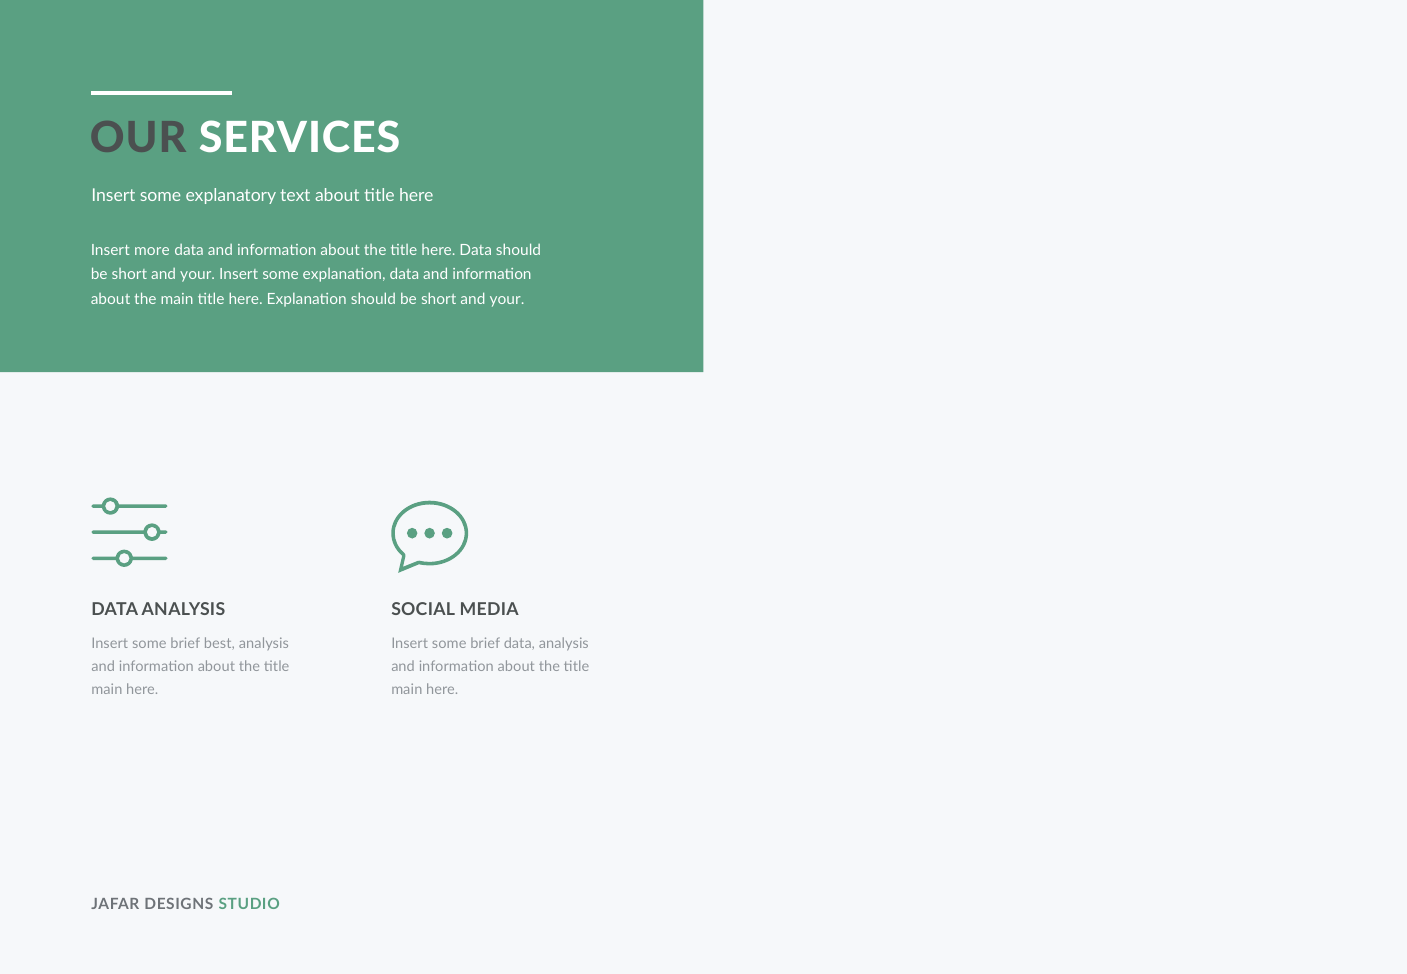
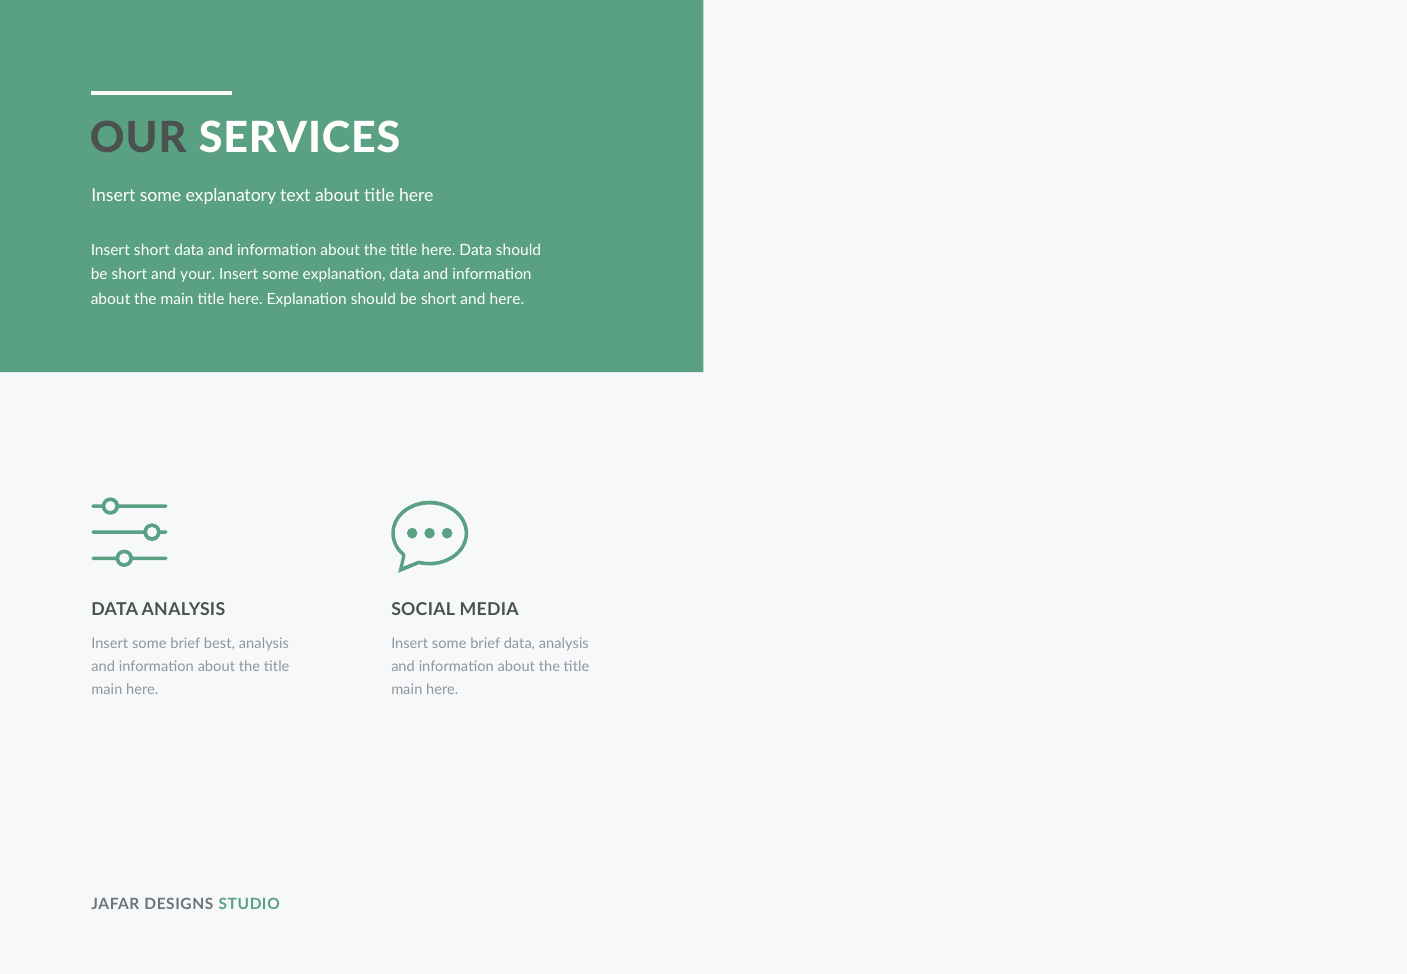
Insert more: more -> short (152, 250)
your: your -> here (507, 299)
